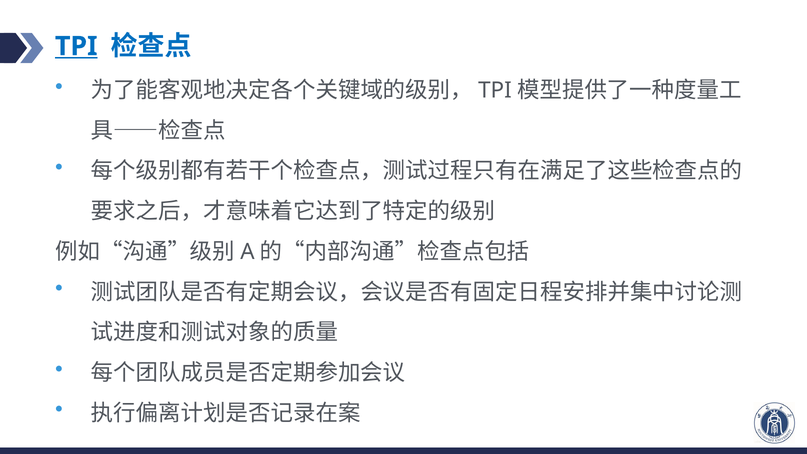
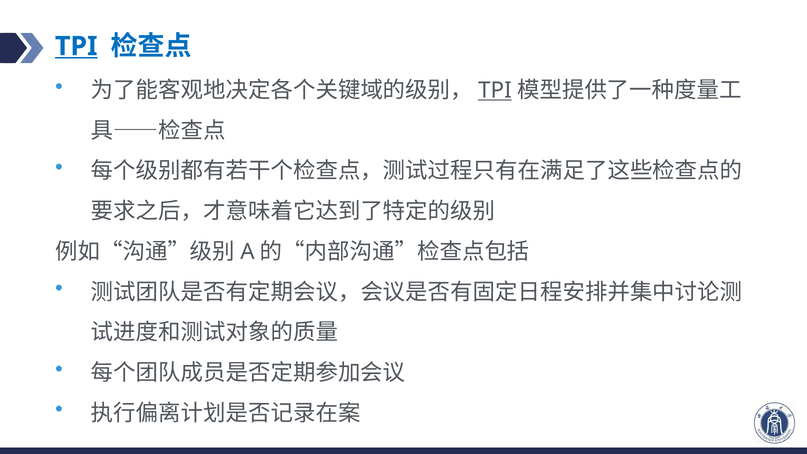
TPI underline: none -> present (495, 90)
